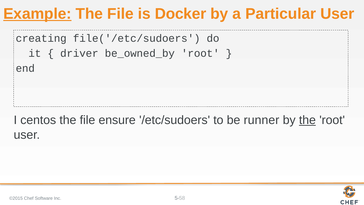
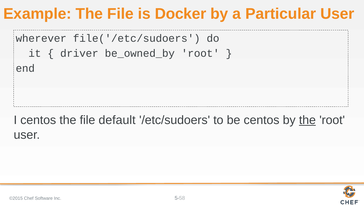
Example underline: present -> none (37, 14)
creating: creating -> wherever (41, 38)
ensure: ensure -> default (117, 120)
be runner: runner -> centos (262, 120)
